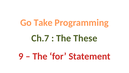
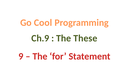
Take: Take -> Cool (43, 22)
Ch.7: Ch.7 -> Ch.9 (40, 38)
